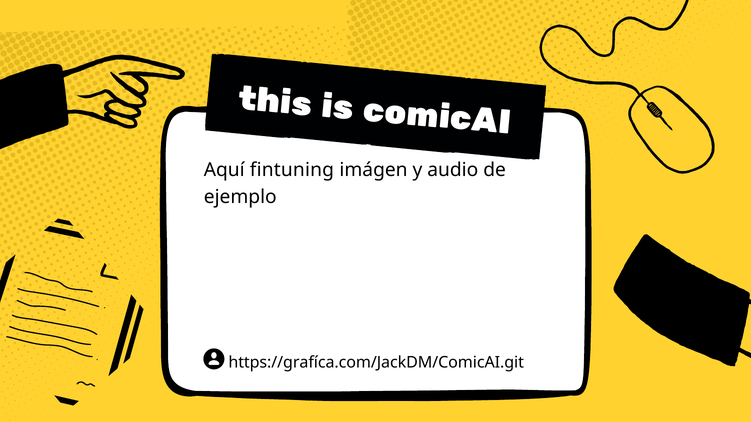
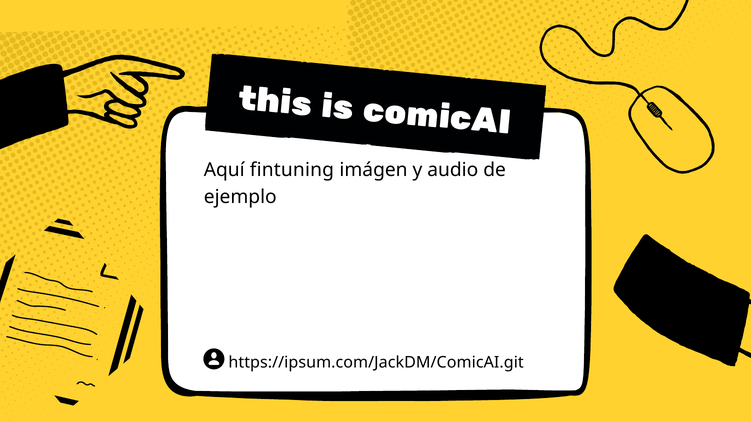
https://grafíca.com/JackDM/ComicAI.git: https://grafíca.com/JackDM/ComicAI.git -> https://ipsum.com/JackDM/ComicAI.git (376, 363)
